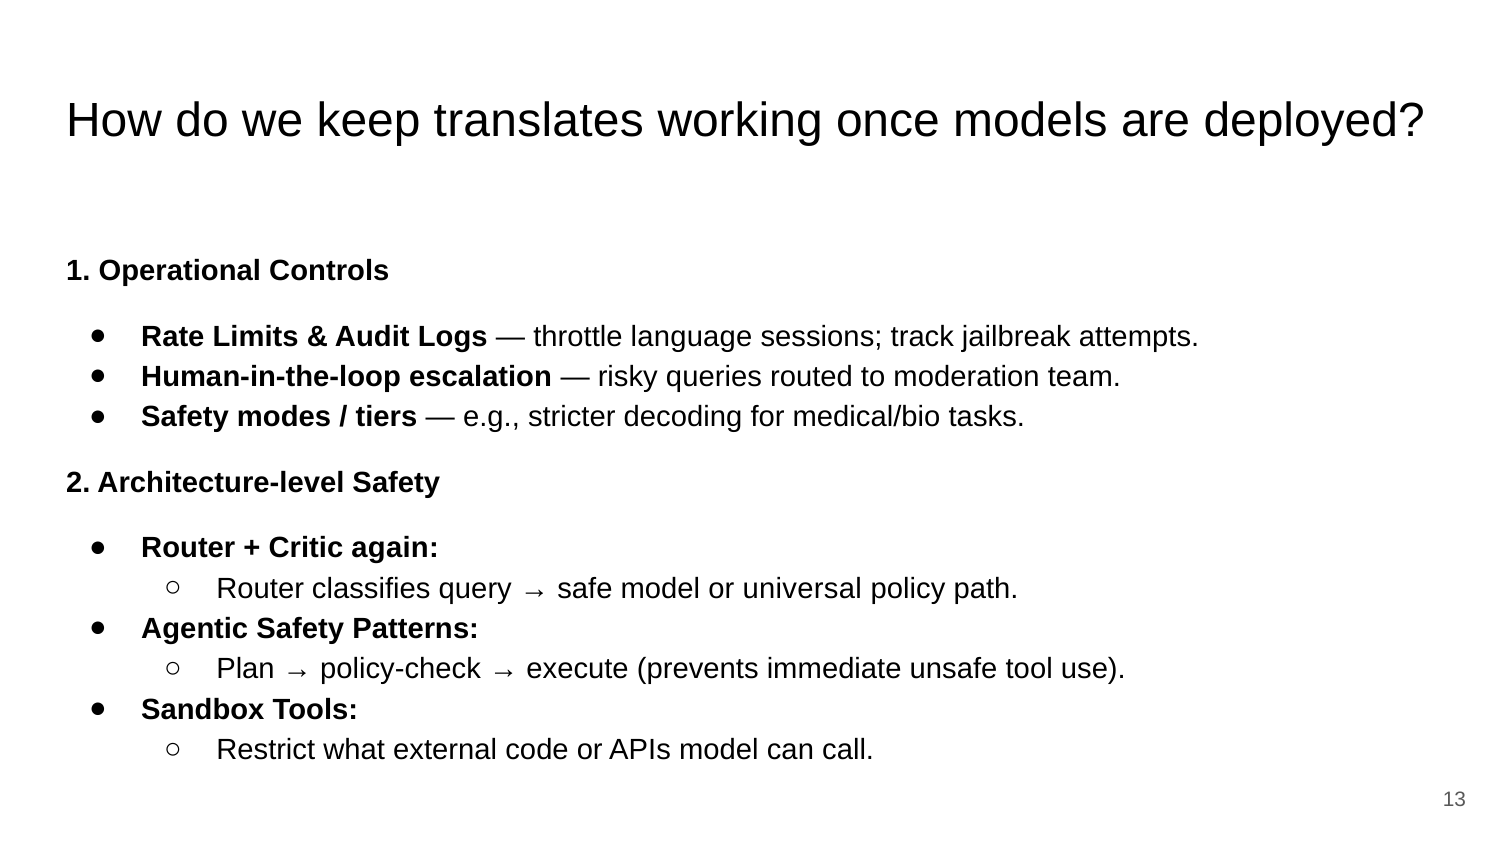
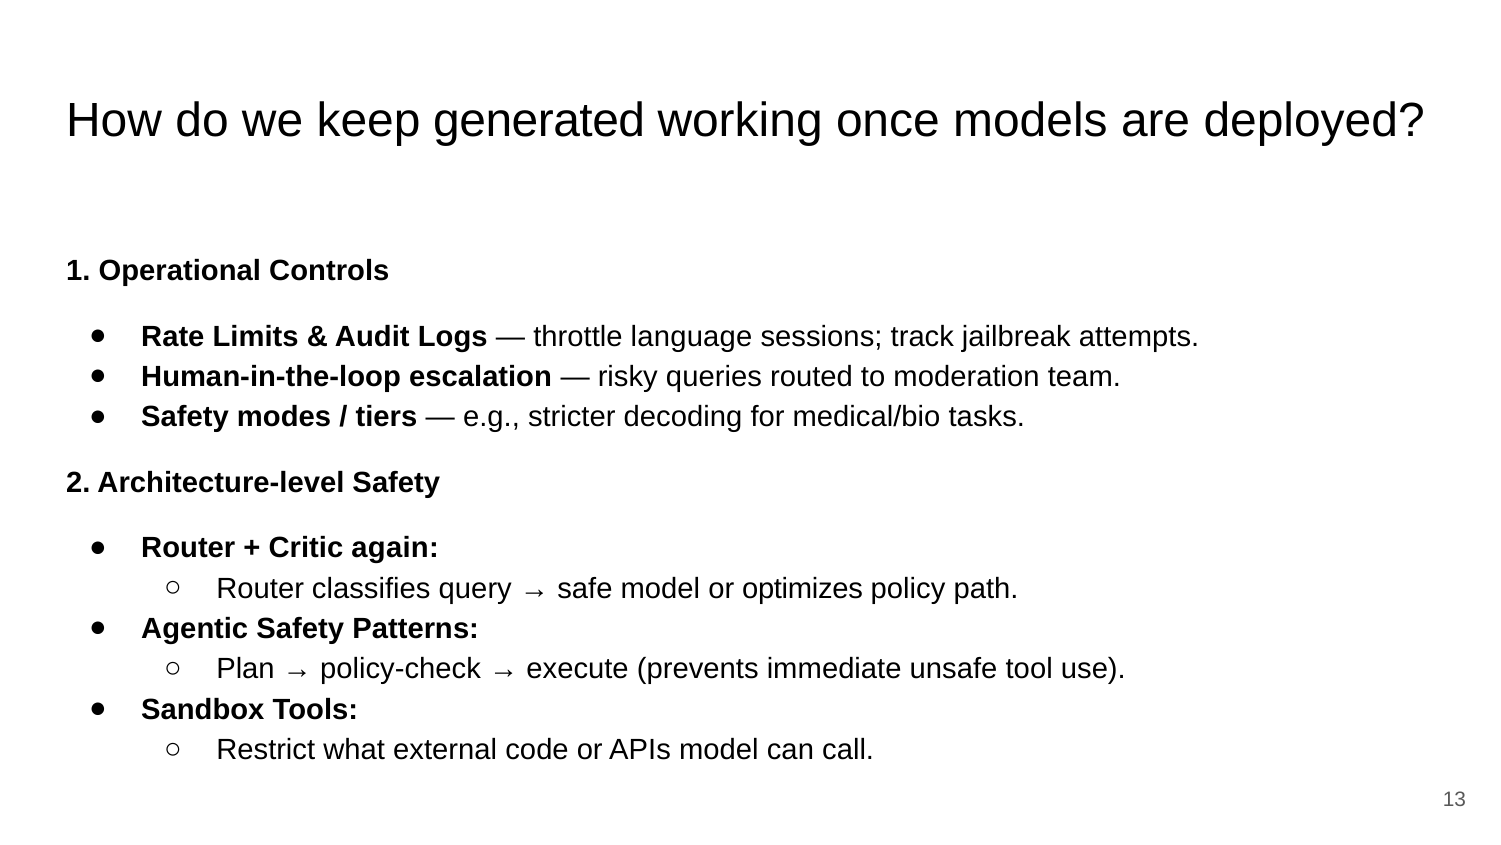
translates: translates -> generated (539, 120)
universal: universal -> optimizes (803, 588)
